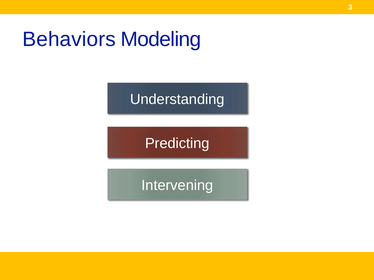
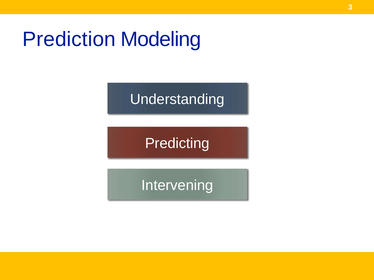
Behaviors: Behaviors -> Prediction (69, 39)
